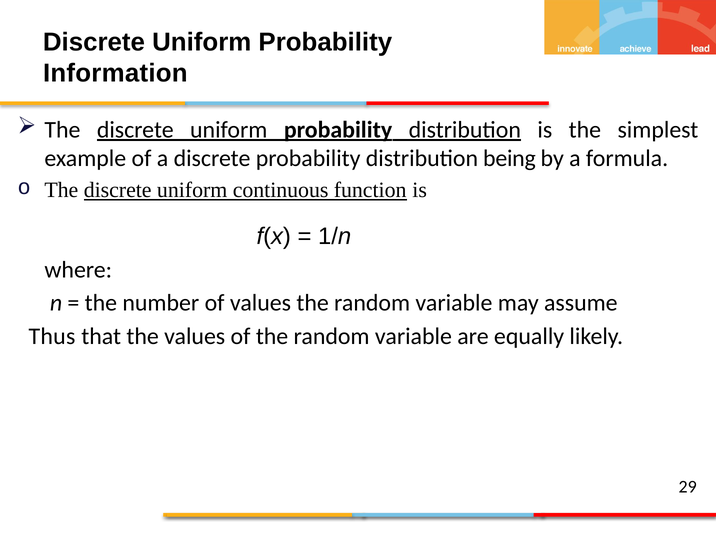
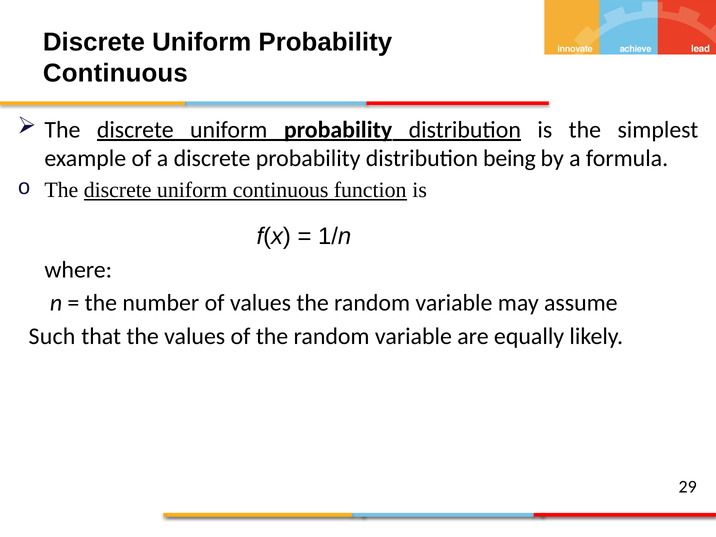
Information: Information -> Continuous (115, 73)
Thus: Thus -> Such (52, 337)
